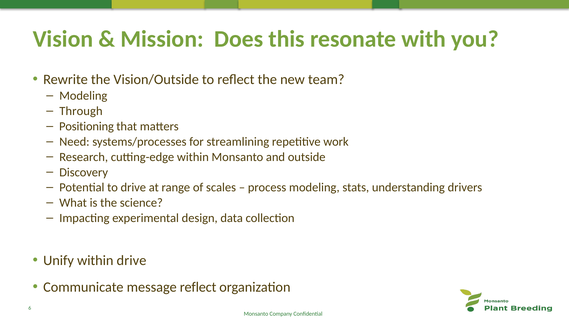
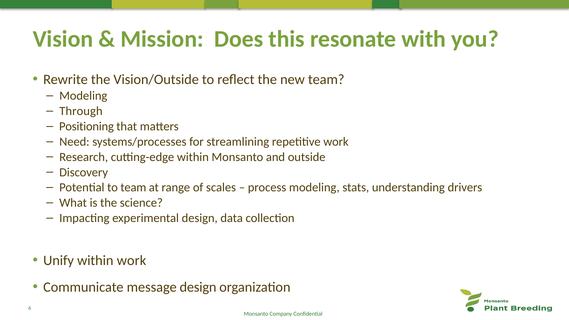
to drive: drive -> team (133, 188)
within drive: drive -> work (132, 260)
message reflect: reflect -> design (198, 287)
